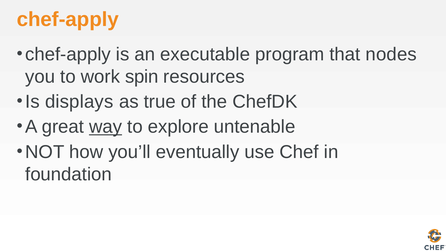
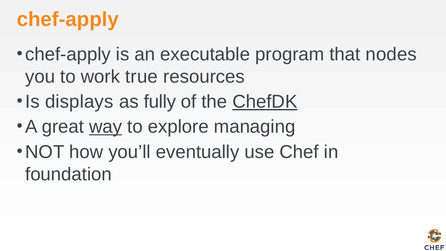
spin: spin -> true (142, 77)
true: true -> fully (160, 102)
ChefDK underline: none -> present (265, 102)
untenable: untenable -> managing (255, 127)
